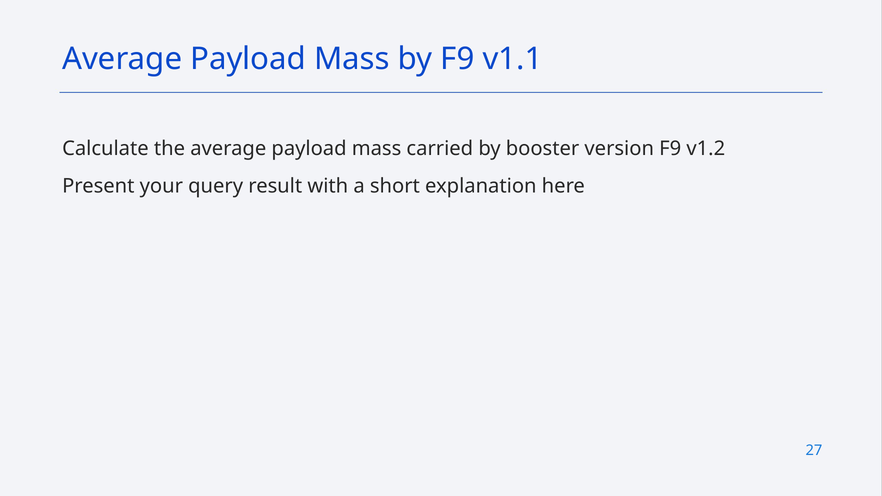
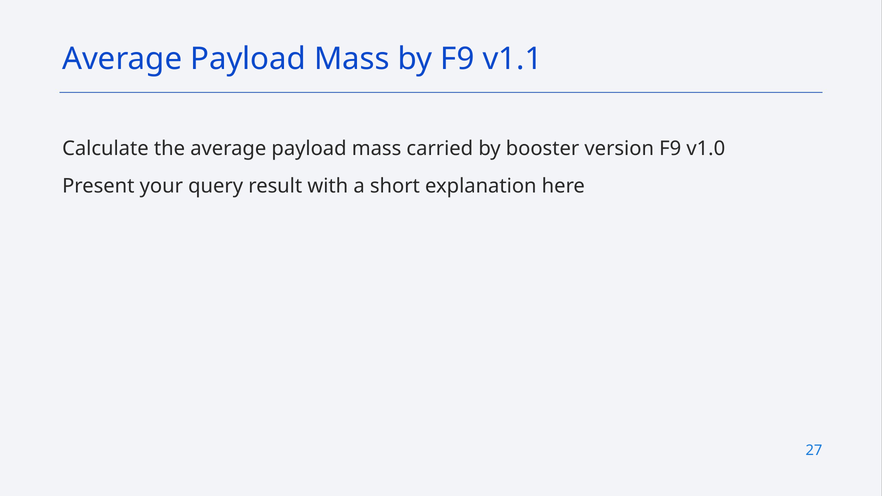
v1.2: v1.2 -> v1.0 (706, 149)
